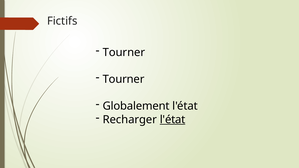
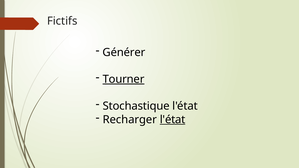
Tourner: Tourner -> Générer (124, 52)
Tourner underline: none -> present (124, 79)
Globalement: Globalement -> Stochastique (136, 106)
